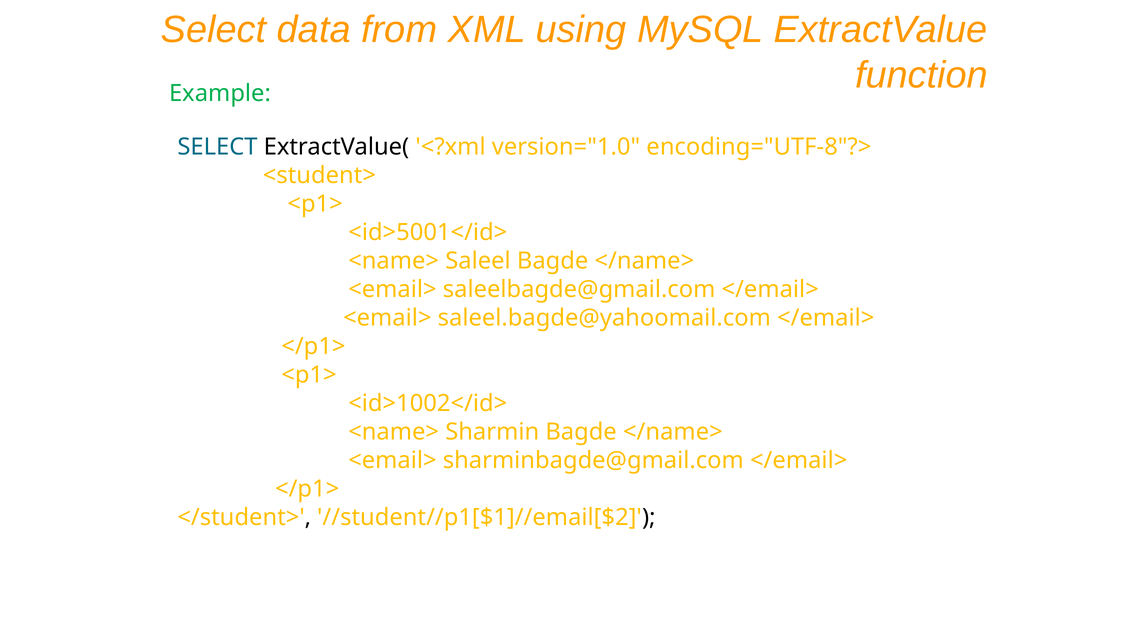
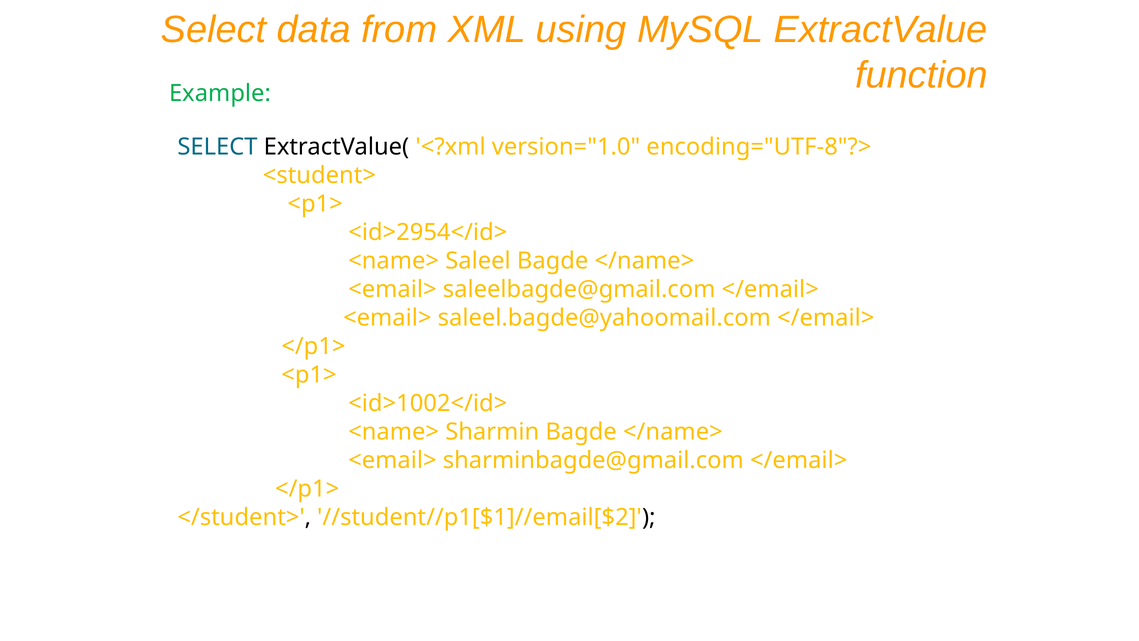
<id>5001</id>: <id>5001</id> -> <id>2954</id> (428, 232)
